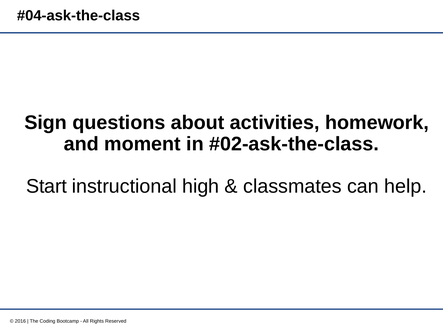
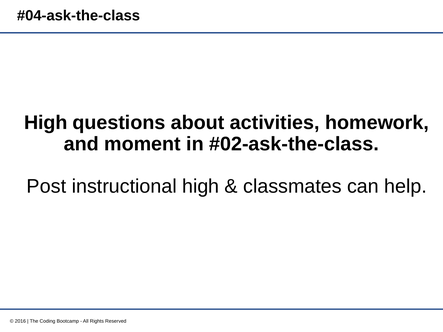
Sign: Sign -> High (46, 123)
Start: Start -> Post (46, 187)
